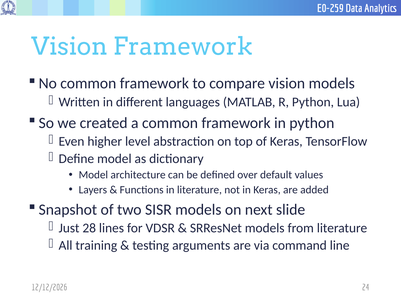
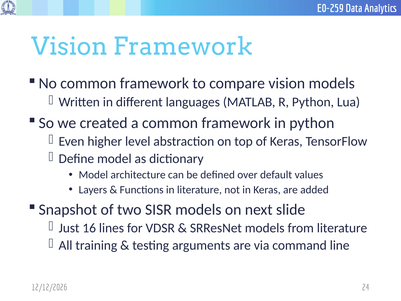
28: 28 -> 16 (89, 228)
